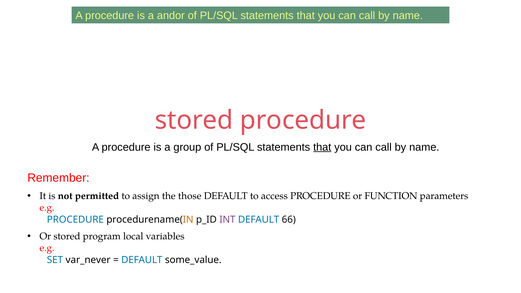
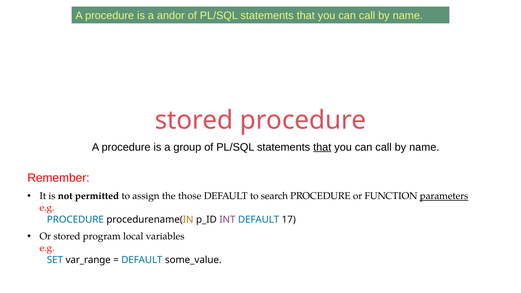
access: access -> search (274, 196)
parameters underline: none -> present (444, 196)
66: 66 -> 17 (289, 220)
var_never: var_never -> var_range (88, 260)
